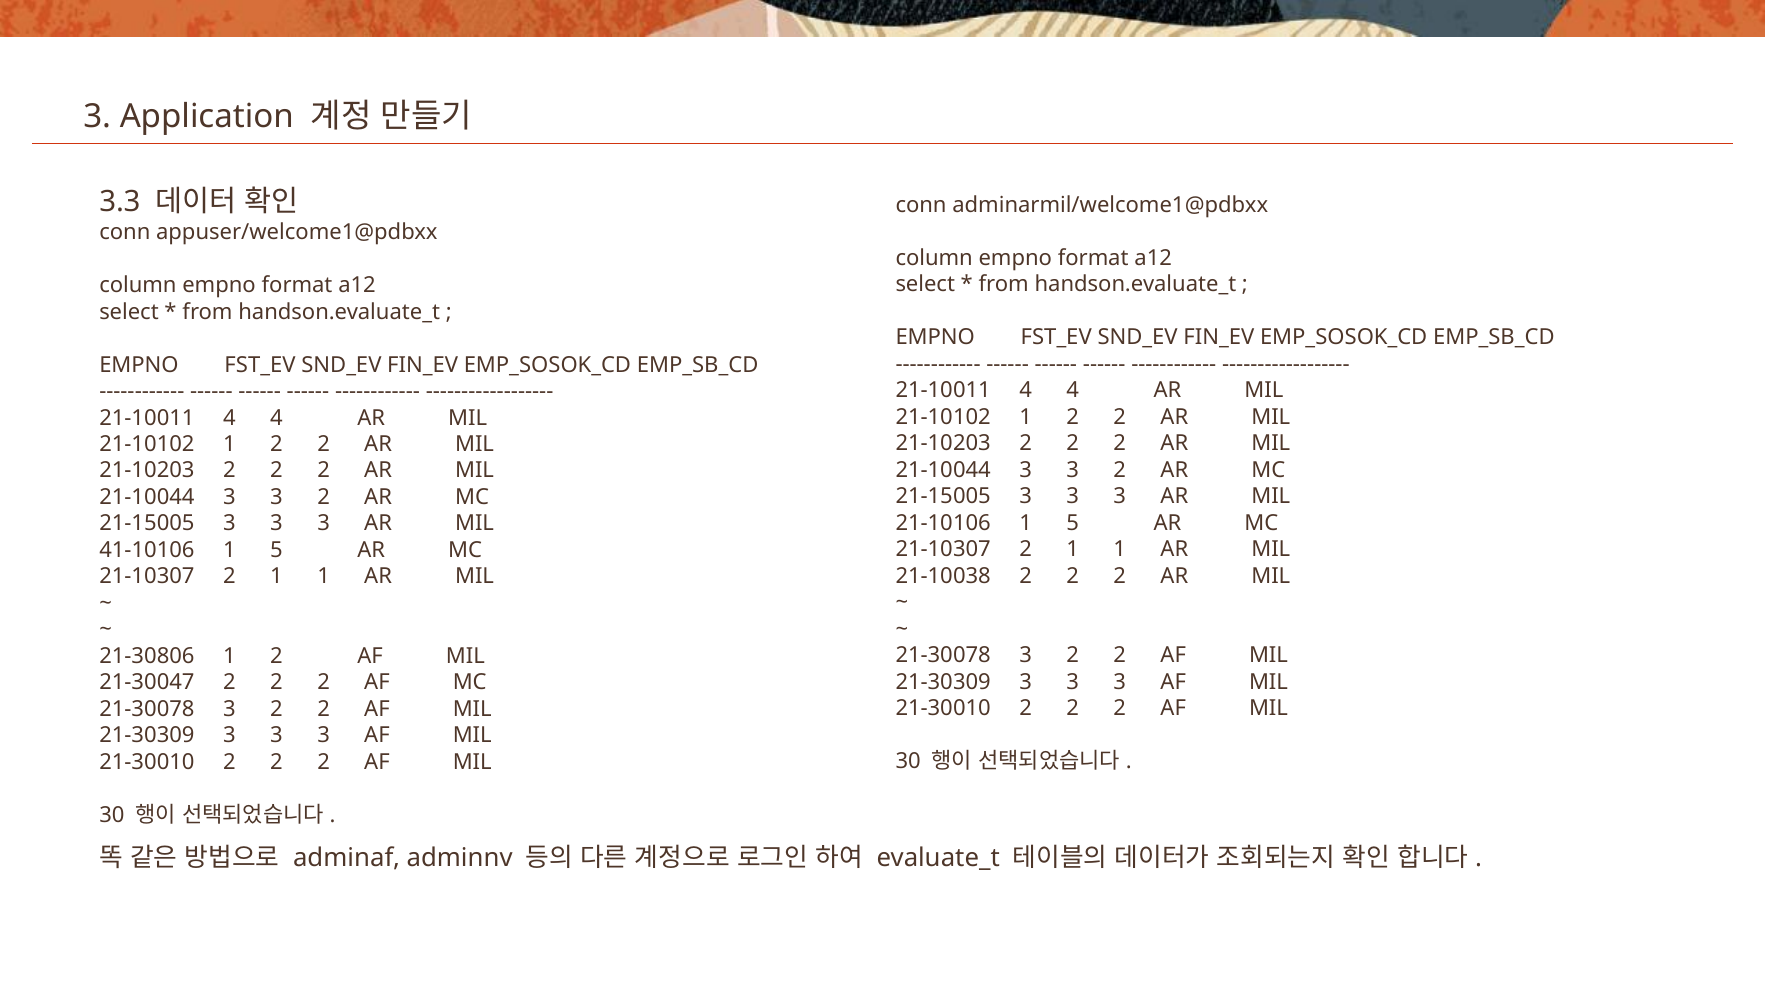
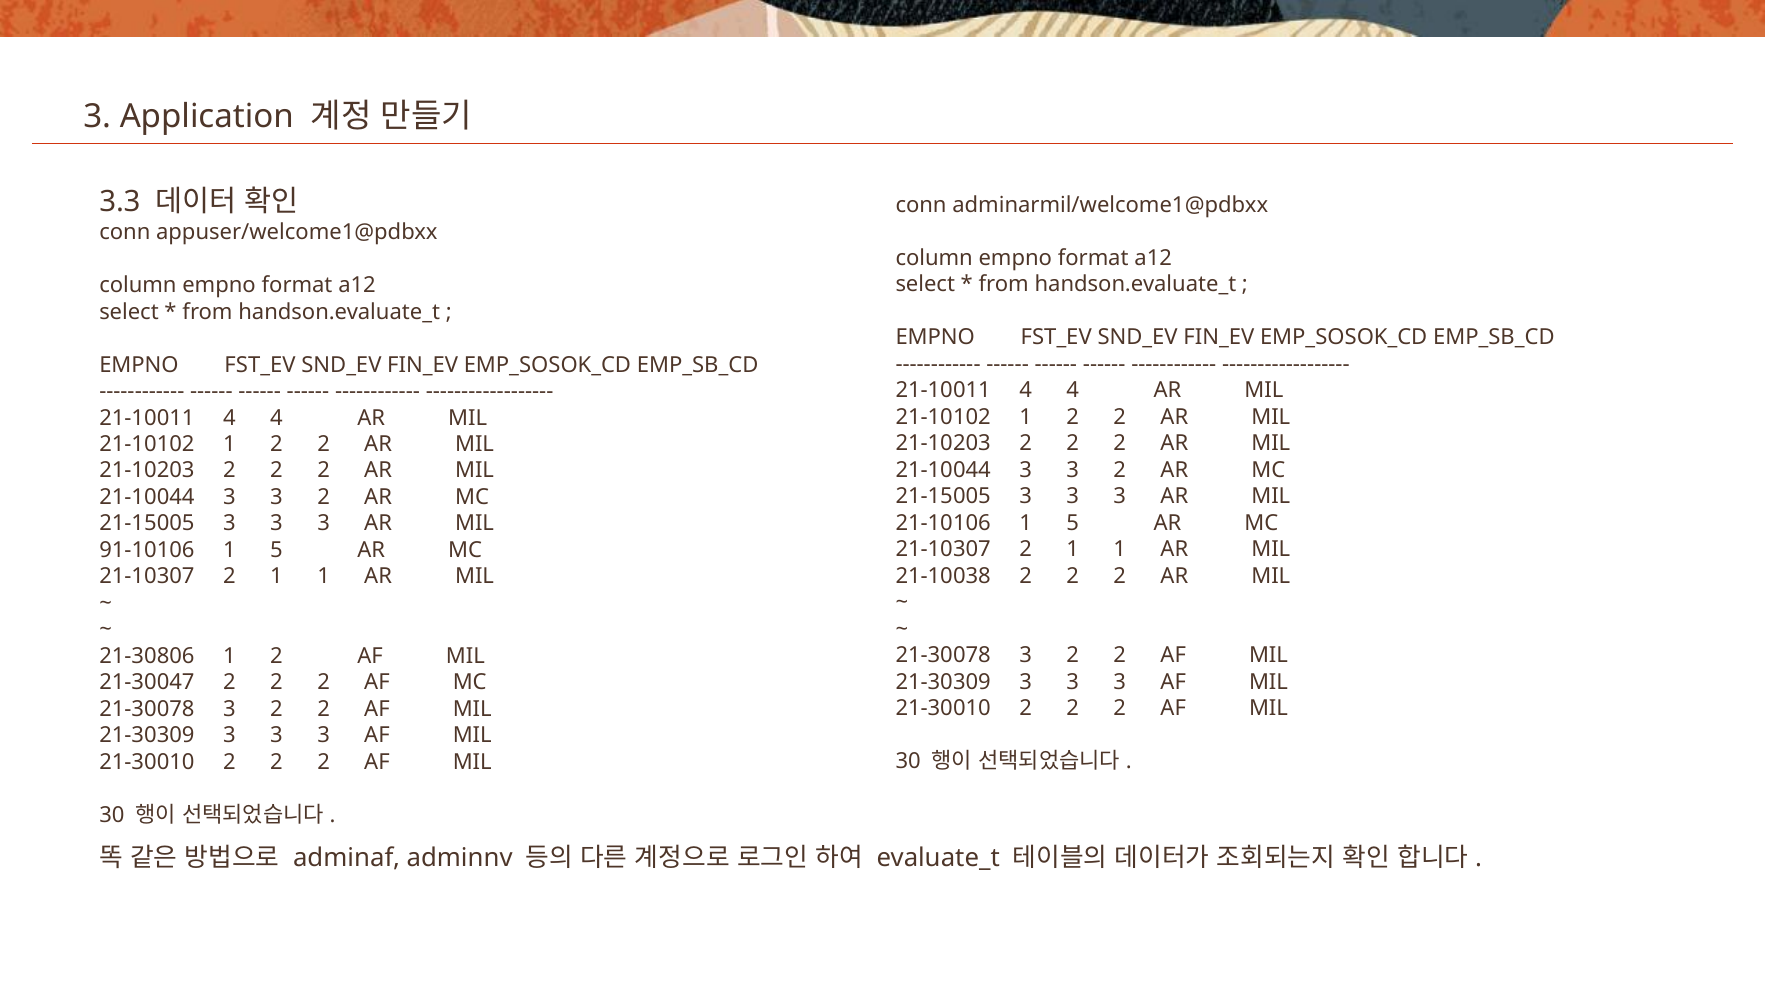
41-10106: 41-10106 -> 91-10106 (147, 550)
